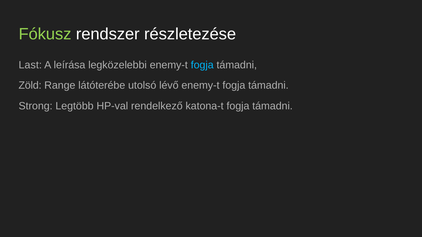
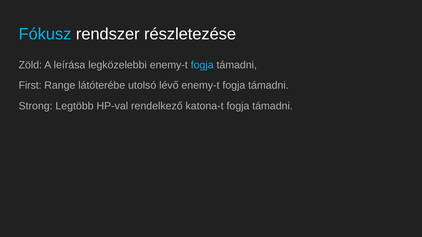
Fókusz colour: light green -> light blue (45, 34)
Last: Last -> Zöld (30, 65)
Zöld: Zöld -> First (30, 86)
